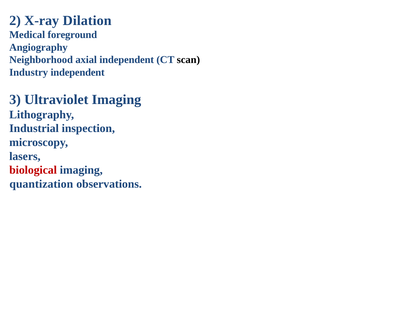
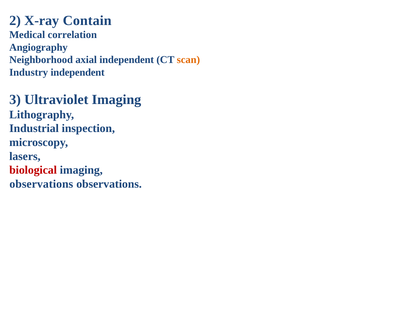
Dilation: Dilation -> Contain (87, 21)
foreground: foreground -> correlation (72, 35)
scan colour: black -> orange (188, 60)
quantization: quantization -> observations (41, 184)
